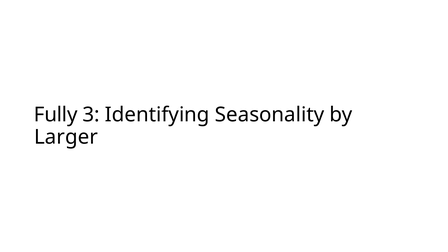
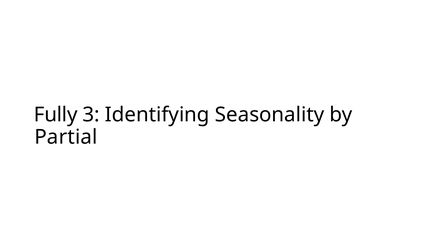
Larger: Larger -> Partial (66, 137)
